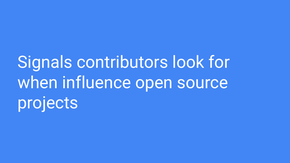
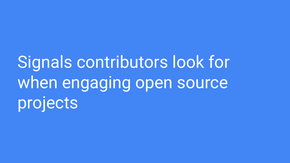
influence: influence -> engaging (97, 83)
